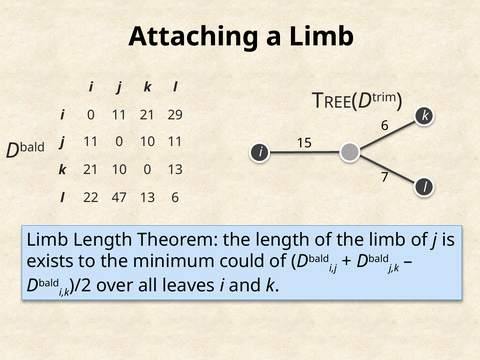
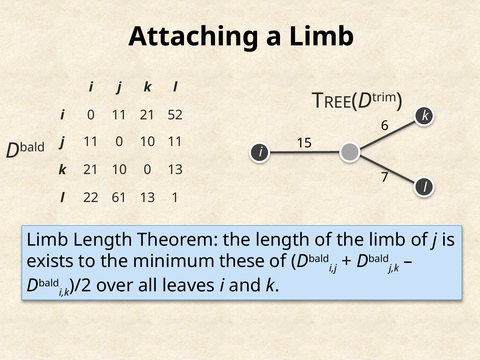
29: 29 -> 52 (175, 115)
47: 47 -> 61 (119, 198)
13 6: 6 -> 1 (175, 198)
could: could -> these (242, 261)
